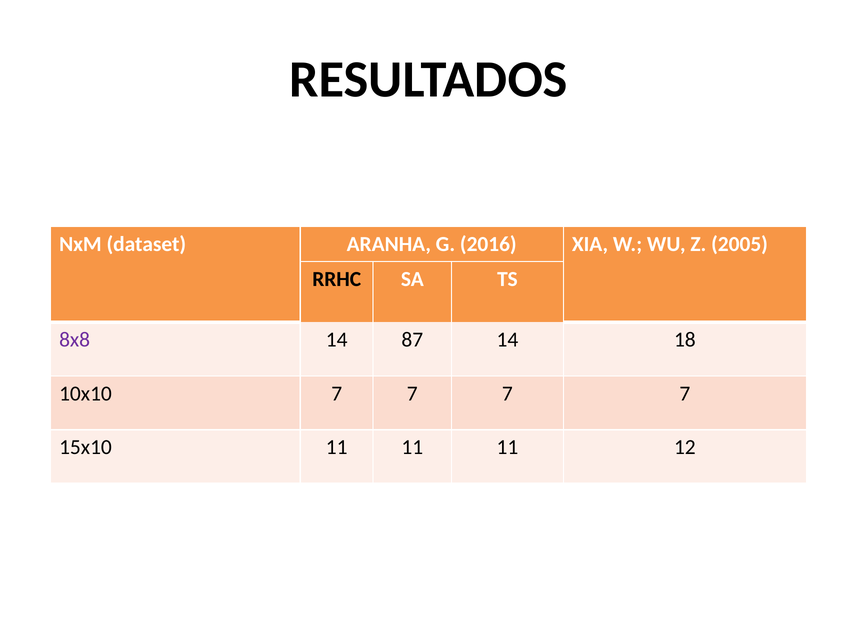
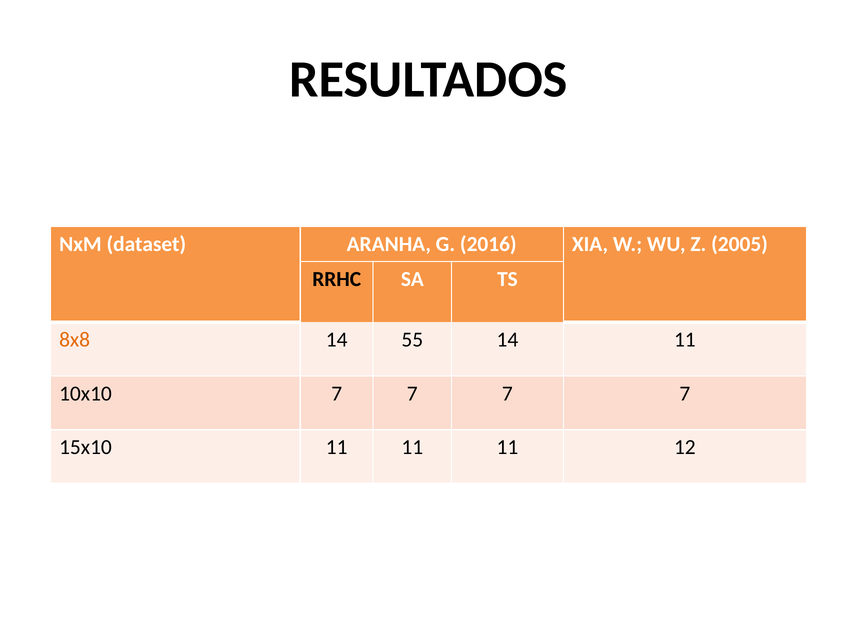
8x8 colour: purple -> orange (75, 340)
87: 87 -> 55 (412, 340)
14 18: 18 -> 11 (685, 340)
